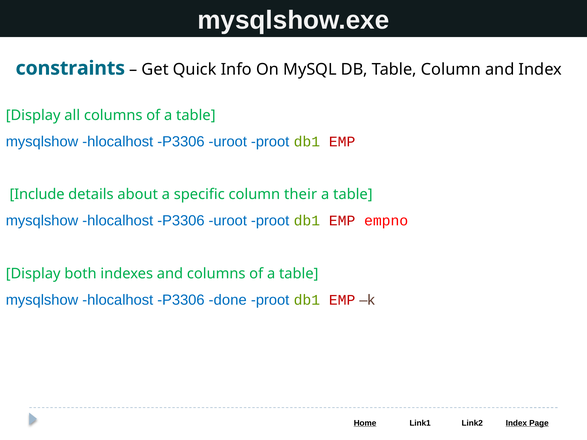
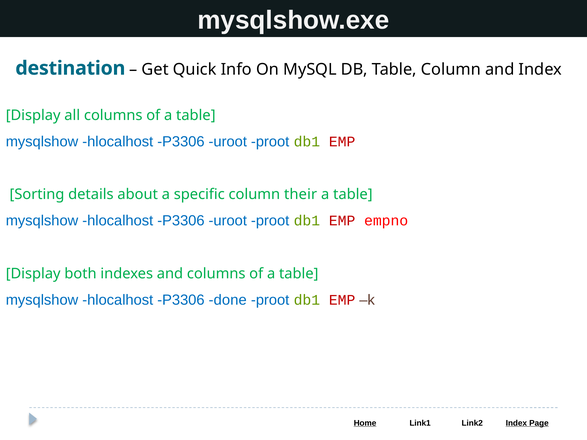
constraints: constraints -> destination (70, 68)
Include: Include -> Sorting (37, 195)
